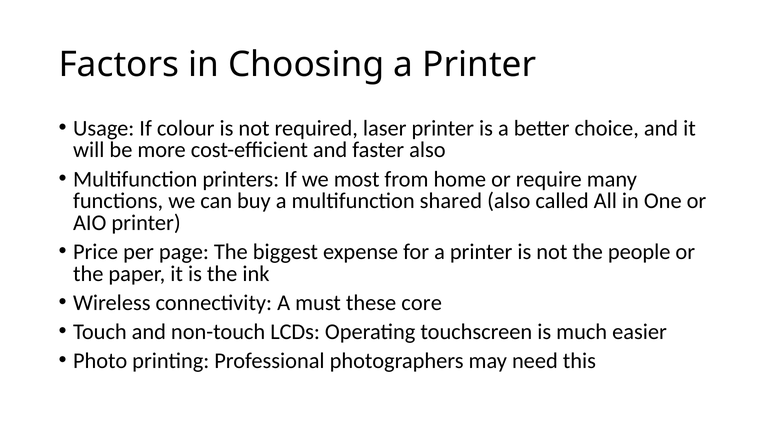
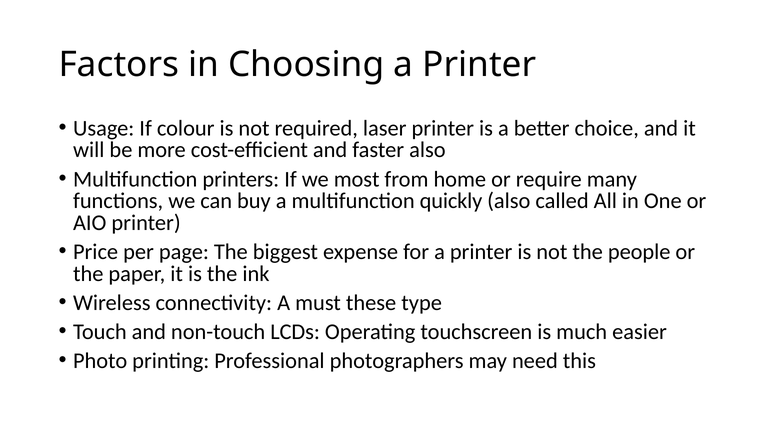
shared: shared -> quickly (451, 201)
core: core -> type (422, 302)
